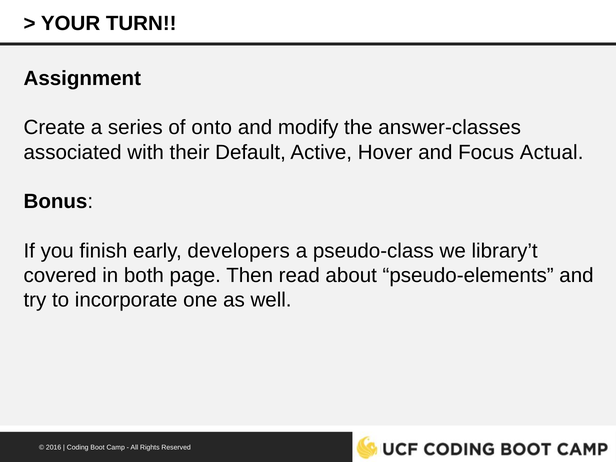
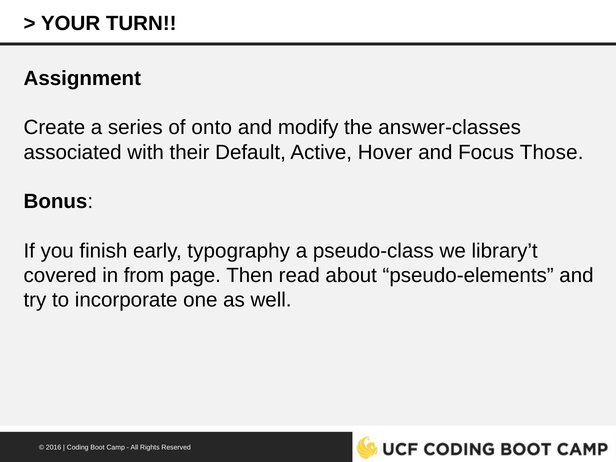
Actual: Actual -> Those (552, 152)
developers: developers -> typography (239, 251)
both: both -> from (144, 275)
